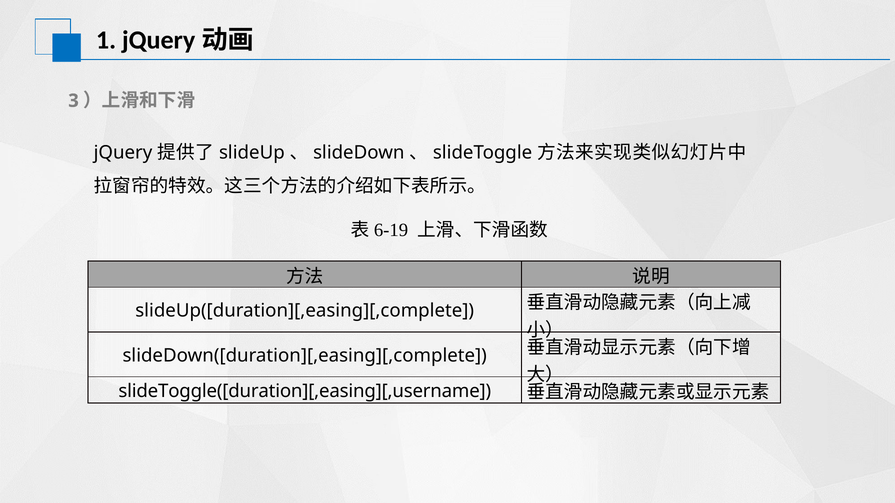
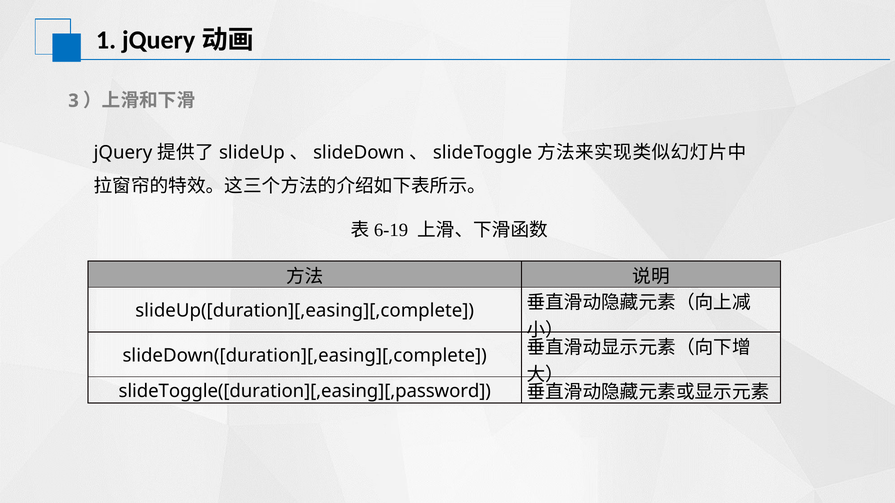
slideToggle([duration][,easing][,username: slideToggle([duration][,easing][,username -> slideToggle([duration][,easing][,password (305, 391)
